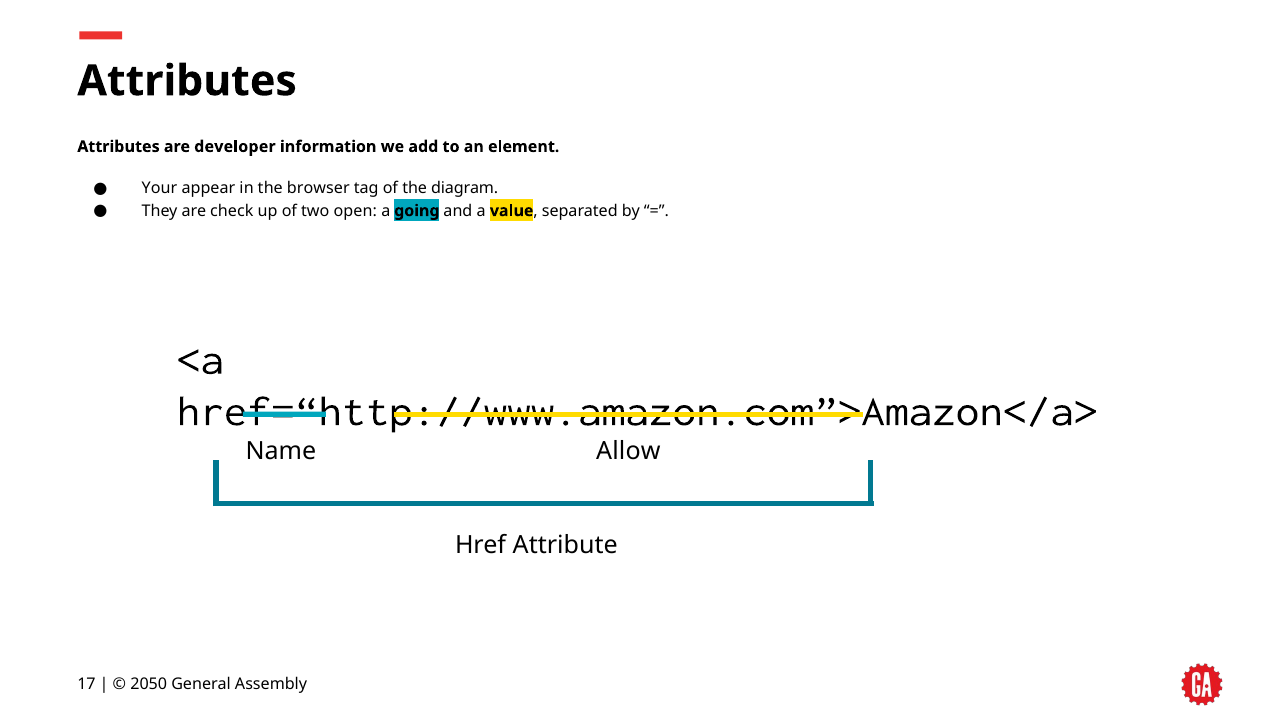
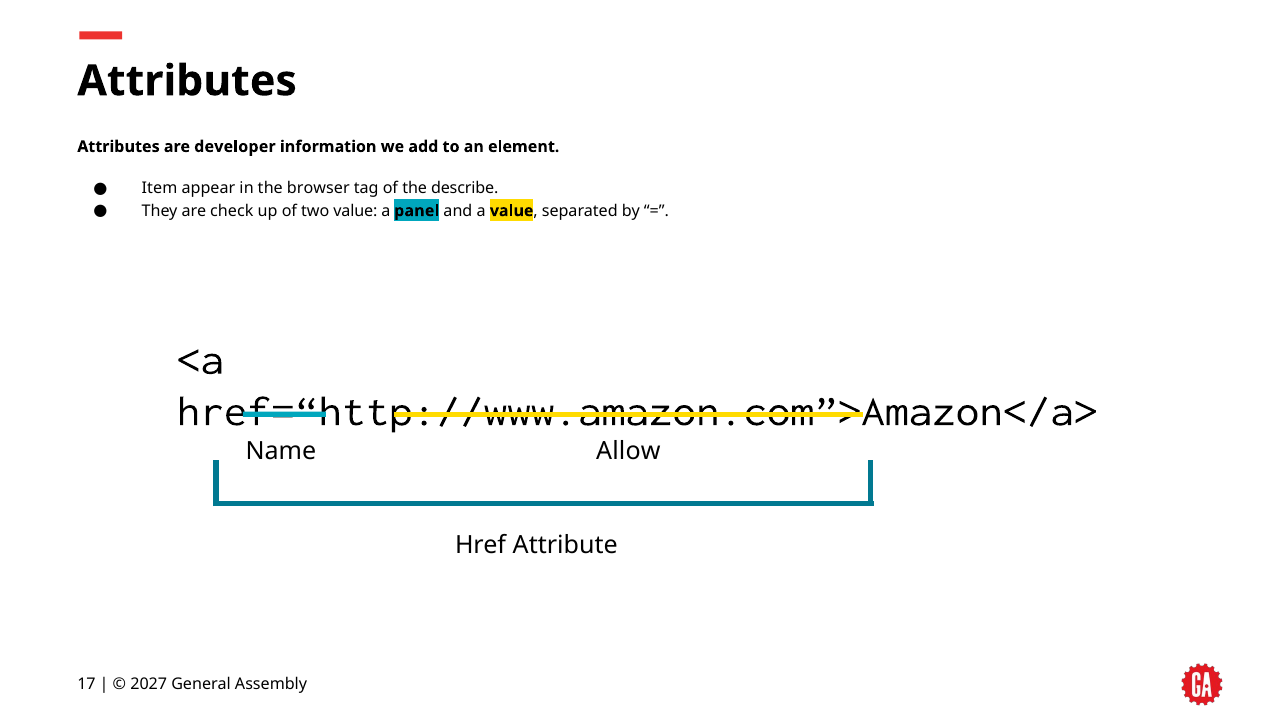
Your: Your -> Item (160, 189)
diagram: diagram -> describe (465, 189)
two open: open -> value (355, 211)
going: going -> panel (417, 211)
2050: 2050 -> 2027 (149, 684)
